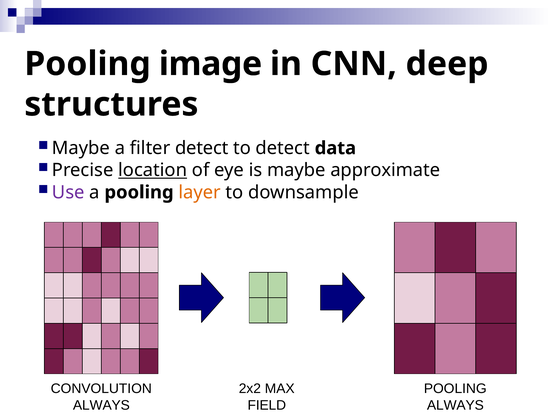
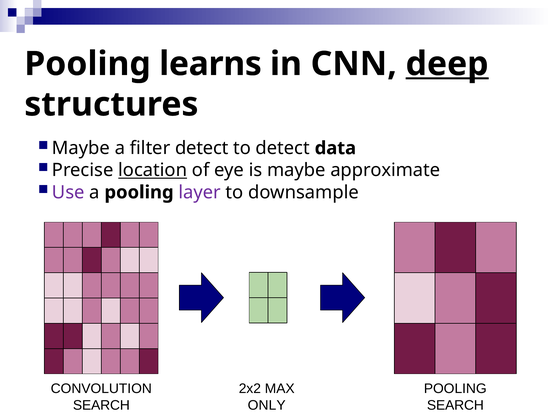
image: image -> learns (210, 64)
deep underline: none -> present (447, 64)
layer colour: orange -> purple (200, 192)
ALWAYS: ALWAYS -> SEARCH (101, 405)
FIELD: FIELD -> ONLY (267, 405)
ALWAYS: ALWAYS -> SEARCH (455, 405)
